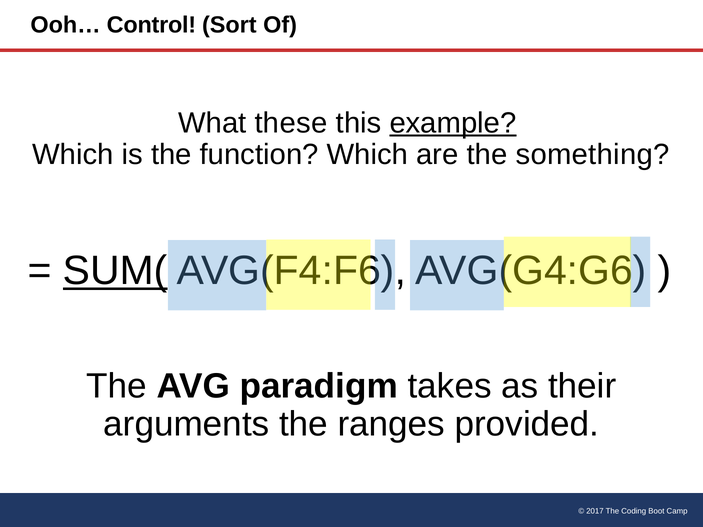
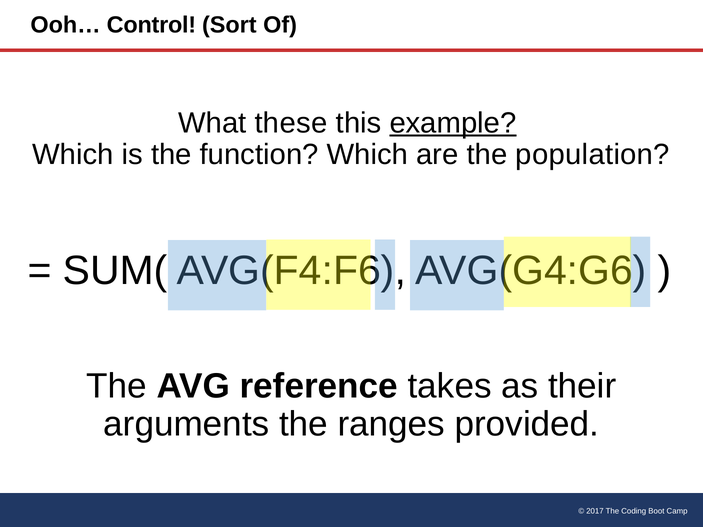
something: something -> population (593, 155)
SUM( underline: present -> none (115, 271)
paradigm: paradigm -> reference (319, 386)
